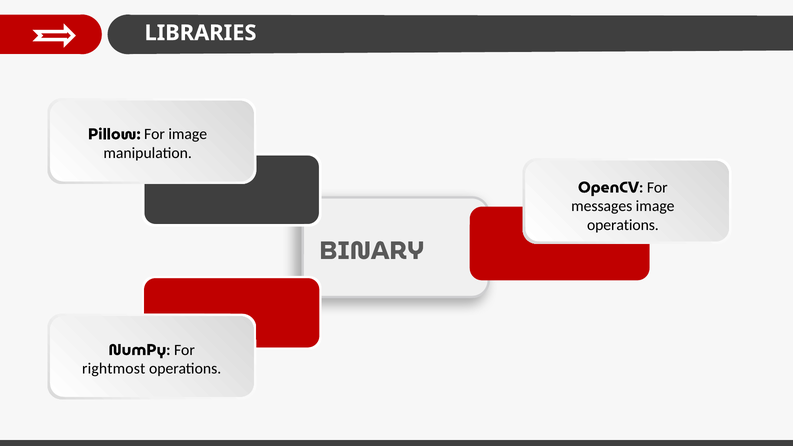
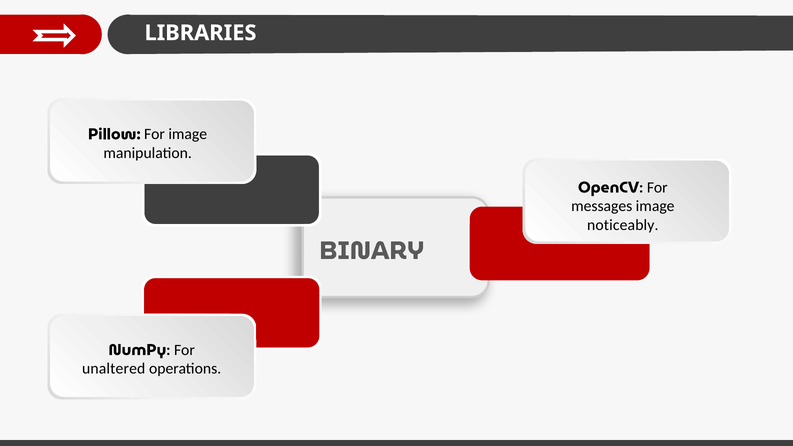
operations: operations -> noticeably (623, 225)
rightmost: rightmost -> unaltered (114, 369)
